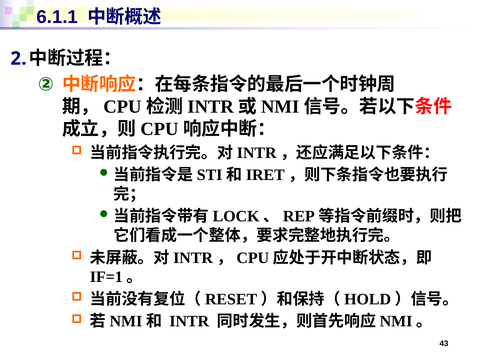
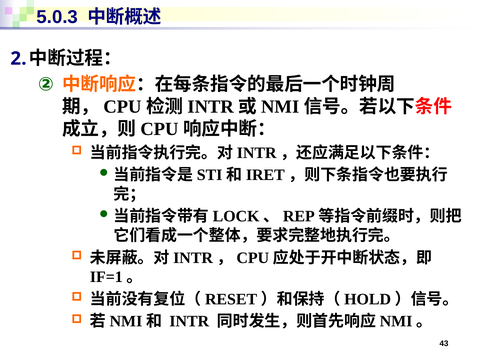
6.1.1: 6.1.1 -> 5.0.3 (57, 17)
